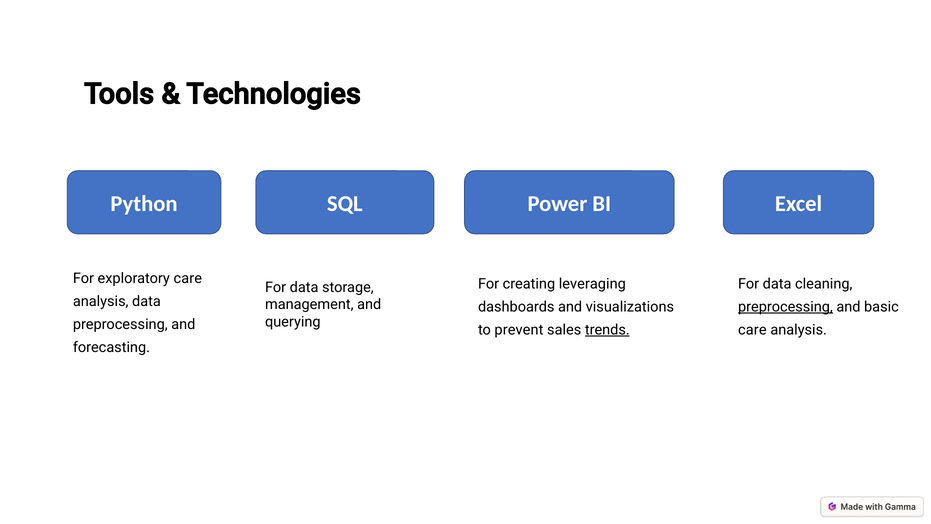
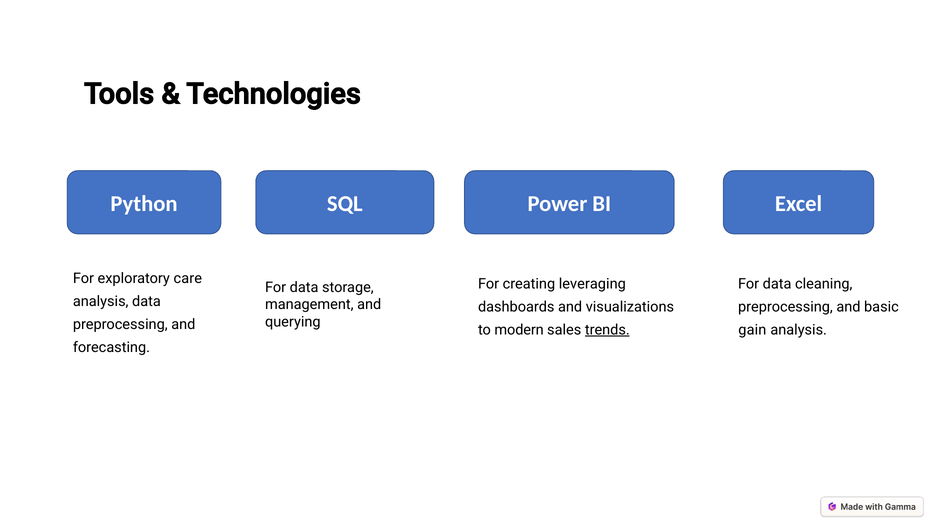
preprocessing underline: present -> none (785, 307)
prevent: prevent -> modern (519, 330)
care: care -> gain (752, 330)
